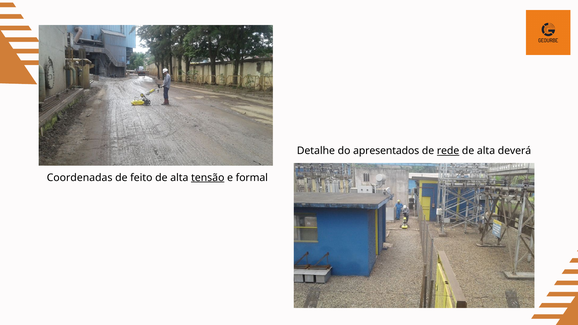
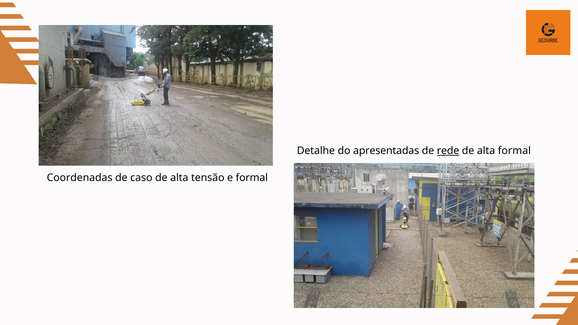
apresentados: apresentados -> apresentadas (386, 151)
alta deverá: deverá -> formal (514, 151)
feito: feito -> caso (141, 178)
tensão underline: present -> none (208, 178)
